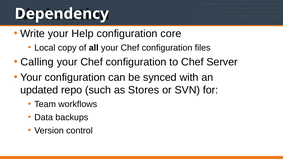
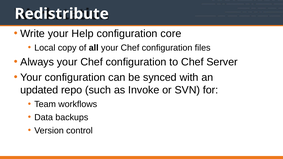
Dependency: Dependency -> Redistribute (62, 14)
Calling: Calling -> Always (37, 62)
Stores: Stores -> Invoke (144, 90)
